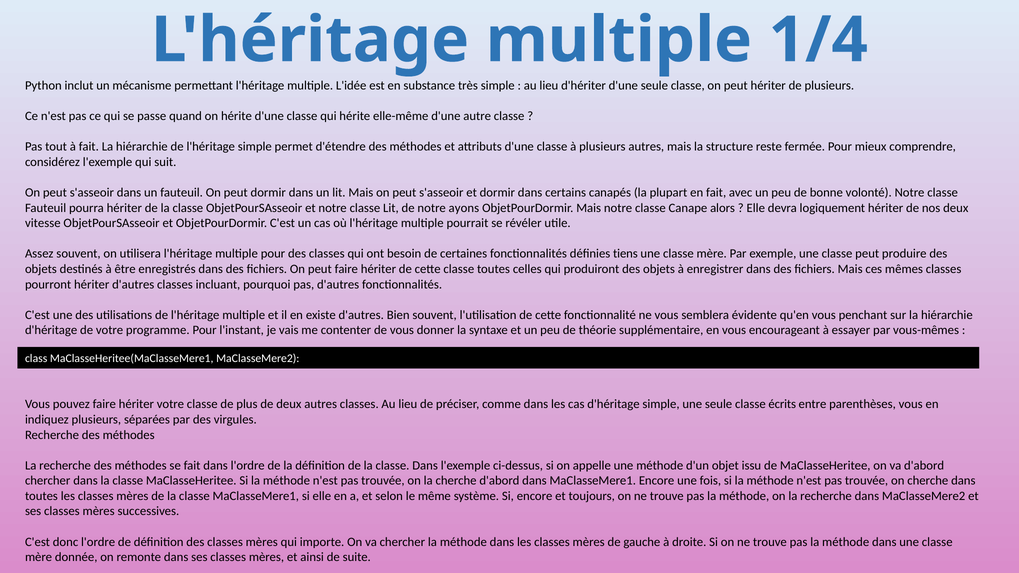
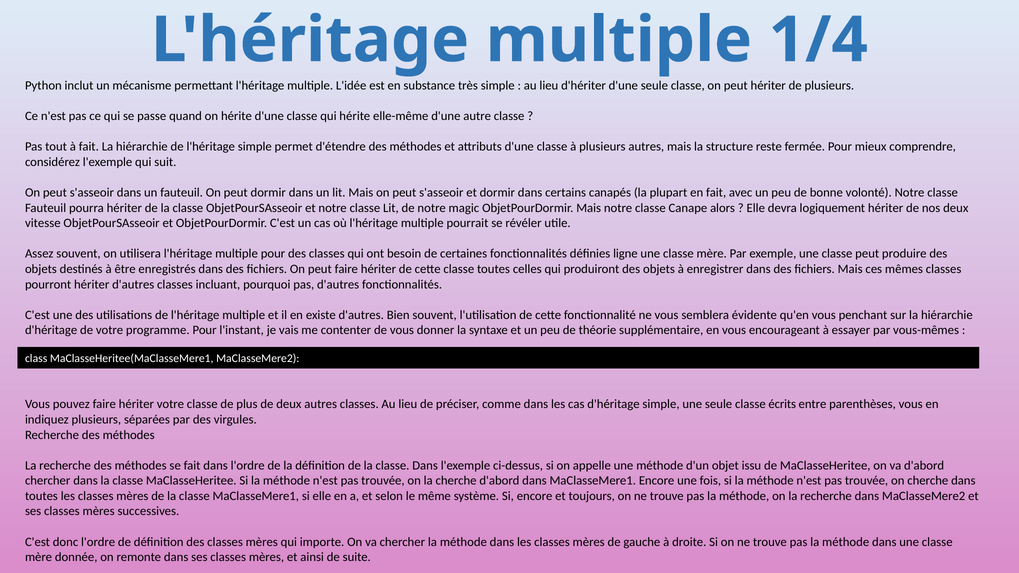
ayons: ayons -> magic (464, 208)
tiens: tiens -> ligne (625, 254)
